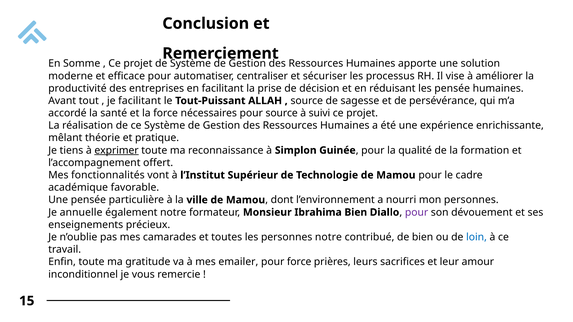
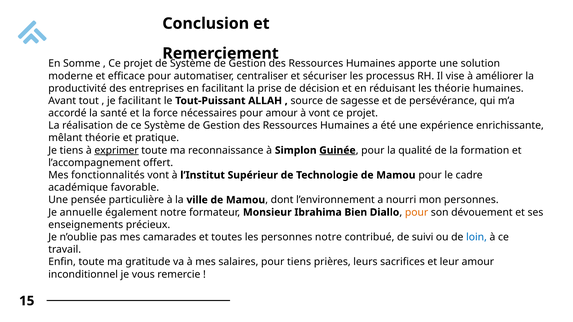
les pensée: pensée -> théorie (452, 88)
pour source: source -> amour (282, 113)
à suivi: suivi -> vont (319, 113)
Guinée underline: none -> present (337, 150)
pour colour: purple -> orange (417, 212)
de bien: bien -> suivi (423, 237)
emailer: emailer -> salaires (238, 262)
pour force: force -> tiens (299, 262)
